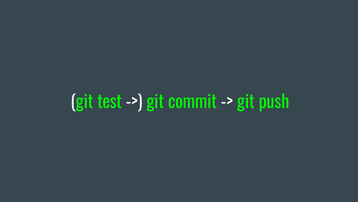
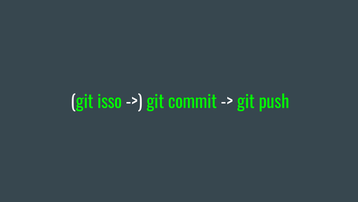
test: test -> isso (110, 102)
